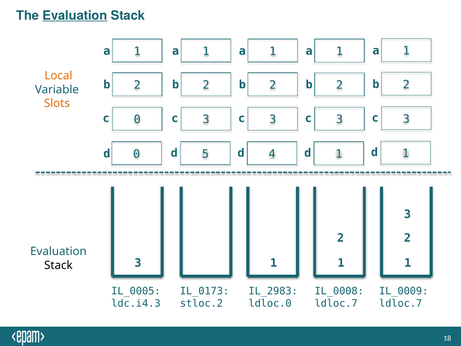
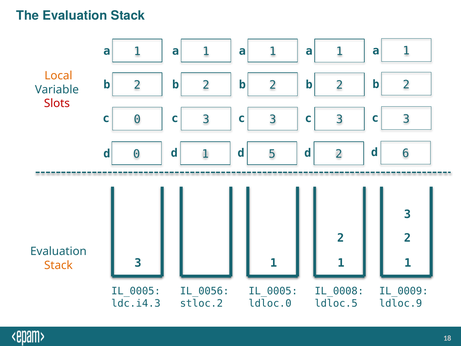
Evaluation underline: present -> none (75, 15)
Slots colour: orange -> red (57, 103)
4: 4 -> 5 (272, 154)
1: 1 -> 2 (339, 154)
1: 1 -> 6 (406, 153)
0 5: 5 -> 1 (205, 154)
Stack colour: black -> orange (58, 265)
IL_0173: IL_0173 -> IL_0056 (205, 291)
IL_2983: IL_2983 -> IL_0005 (273, 291)
ldloc.7: ldloc.7 -> ldloc.5 (336, 303)
ldloc.7: ldloc.7 -> ldloc.9 (401, 303)
